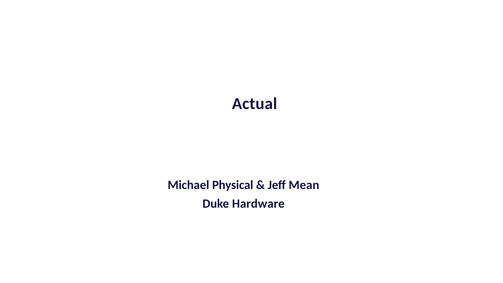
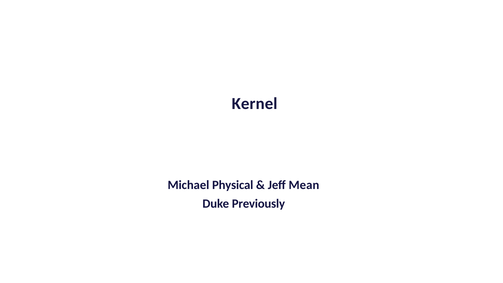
Actual: Actual -> Kernel (255, 104)
Hardware: Hardware -> Previously (258, 204)
